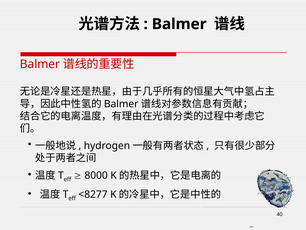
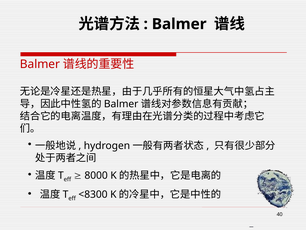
<8277: <8277 -> <8300 (93, 194)
